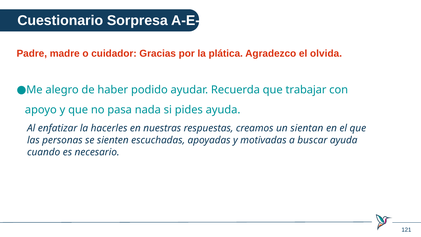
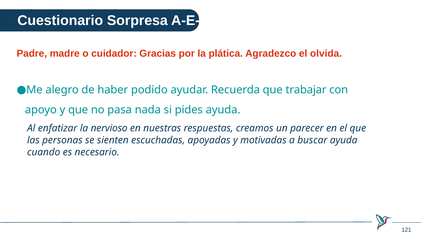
hacerles: hacerles -> nervioso (109, 128)
sientan: sientan -> parecer (307, 128)
